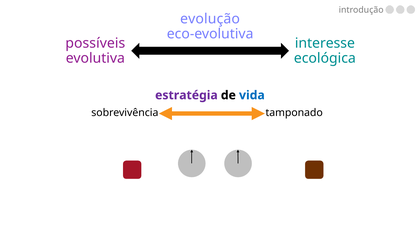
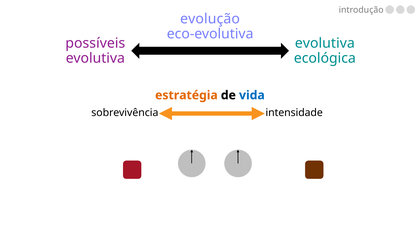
interesse: interesse -> evolutiva (325, 43)
estratégia colour: purple -> orange (186, 95)
tamponado: tamponado -> intensidade (294, 113)
